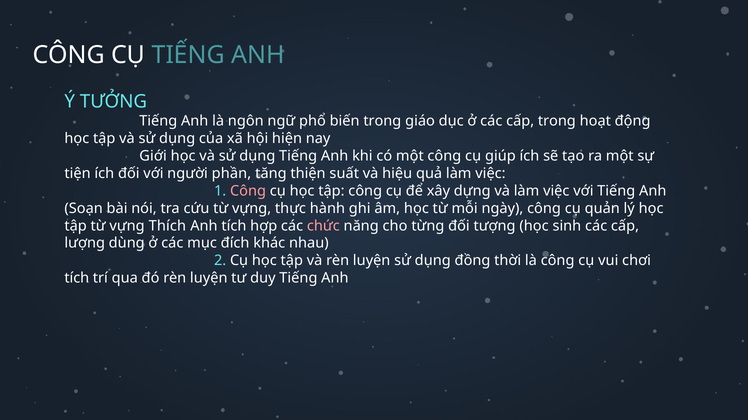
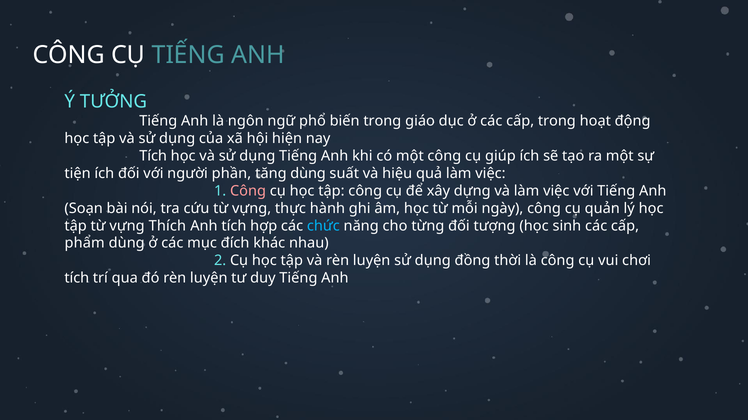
Giới: Giới -> Tích (153, 156)
tăng thiện: thiện -> dùng (308, 174)
chức colour: pink -> light blue (323, 226)
lượng: lượng -> phẩm (85, 244)
